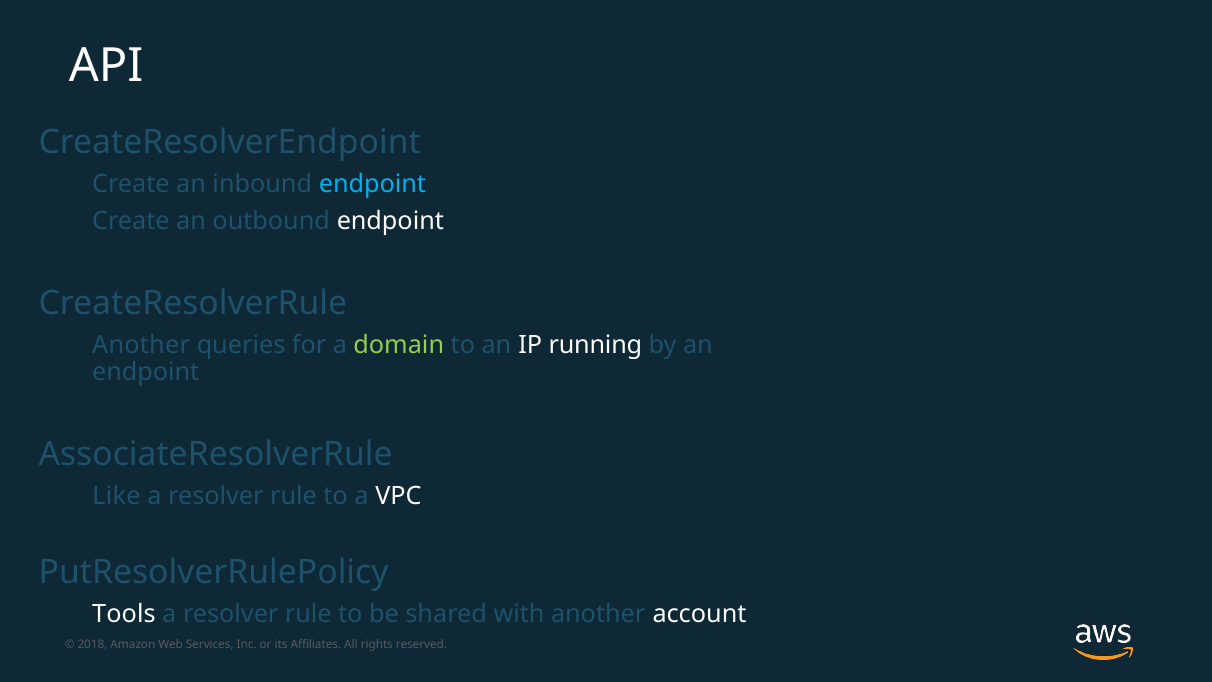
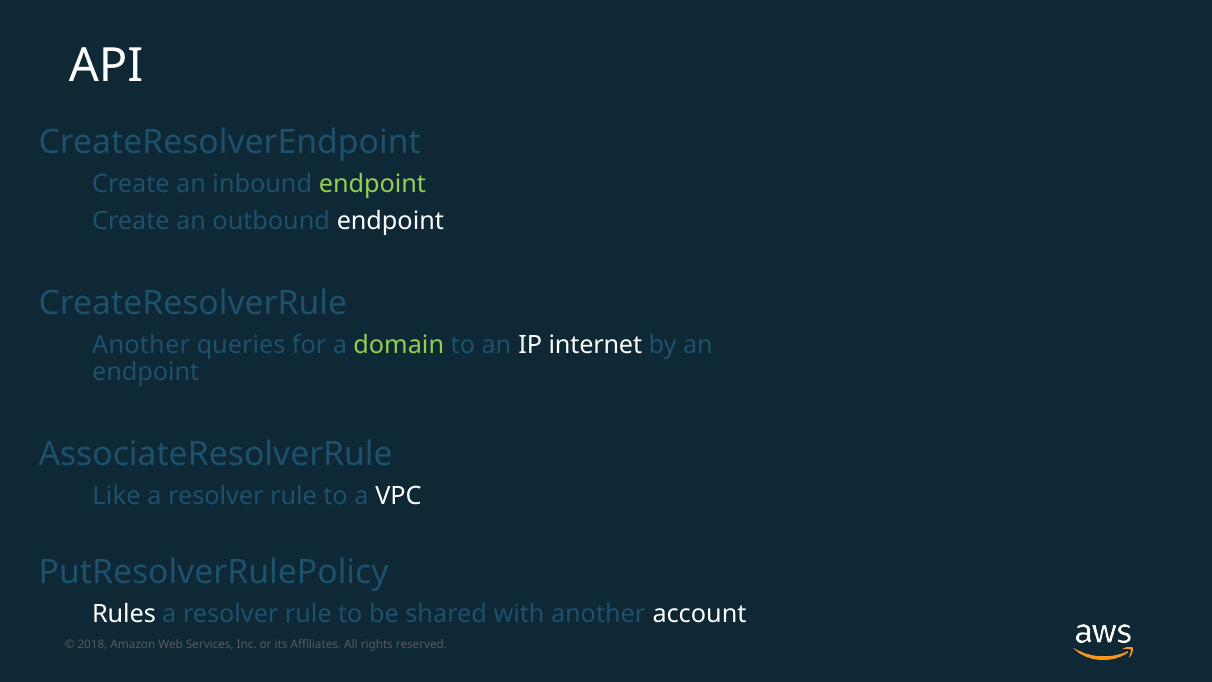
endpoint colour: light blue -> light green (372, 184)
running: running -> internet (595, 345)
Tools: Tools -> Rules (124, 614)
